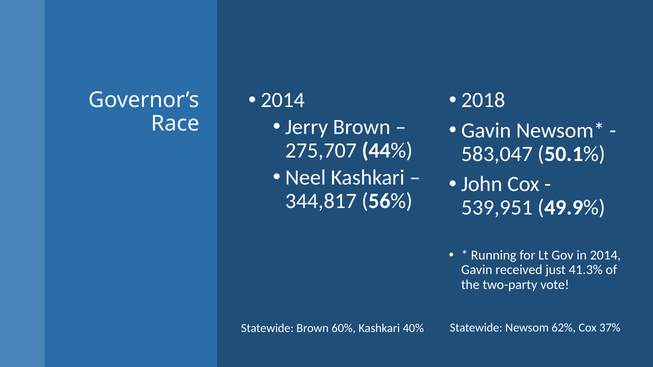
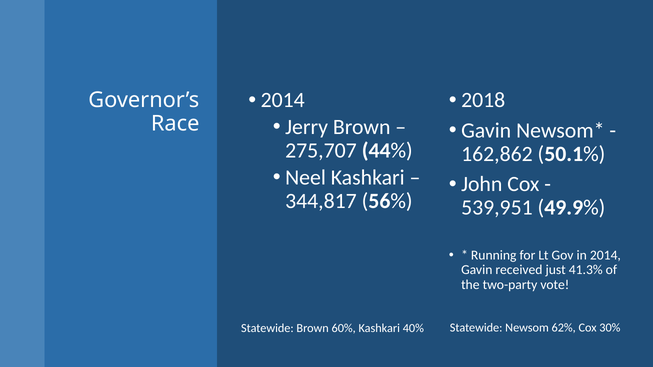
583,047: 583,047 -> 162,862 (497, 154)
37%: 37% -> 30% (610, 328)
